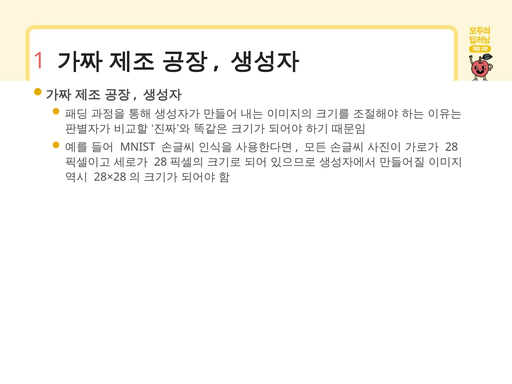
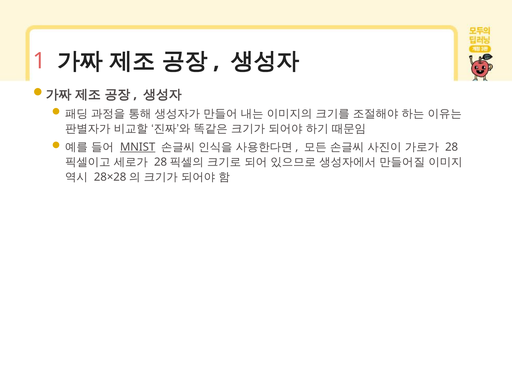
MNIST underline: none -> present (138, 147)
